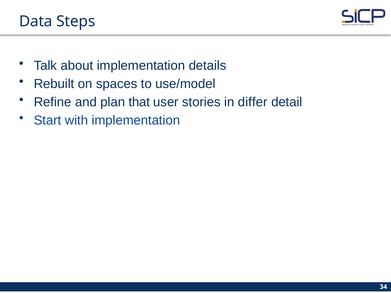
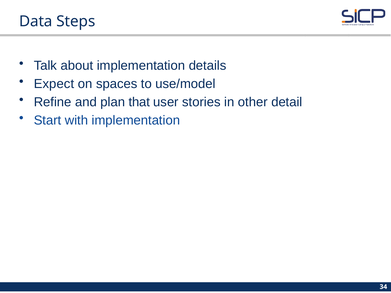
Rebuilt: Rebuilt -> Expect (54, 84)
differ: differ -> other (253, 102)
